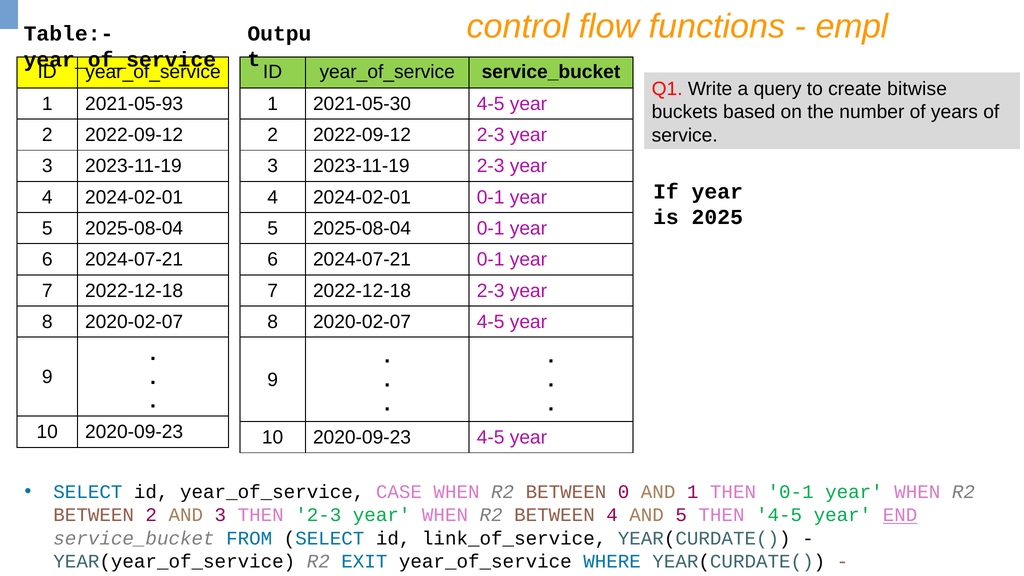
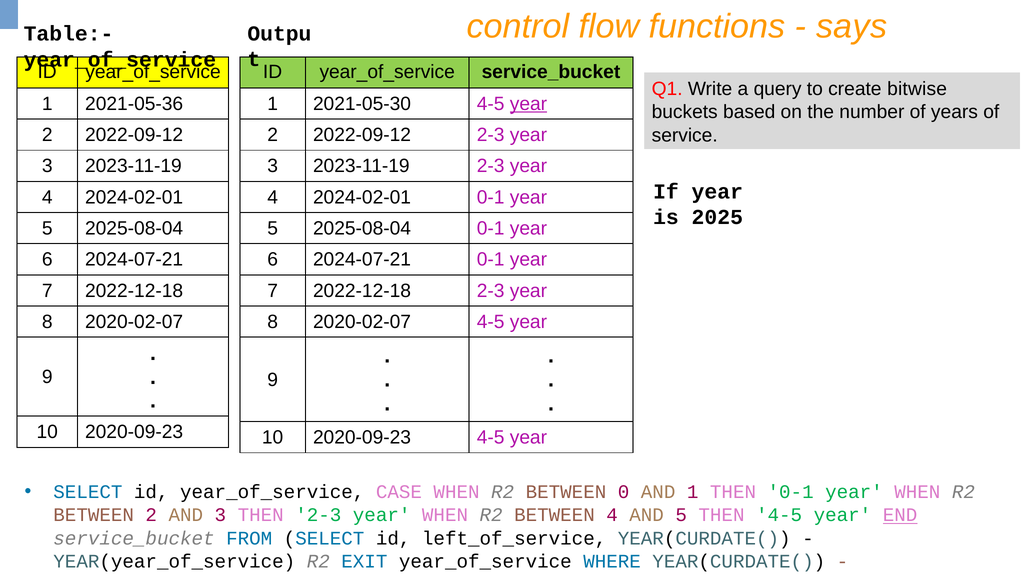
empl: empl -> says (852, 27)
2021-05-93: 2021-05-93 -> 2021-05-36 (134, 104)
year underline: none -> present (528, 104)
link_of_service: link_of_service -> left_of_service (514, 538)
